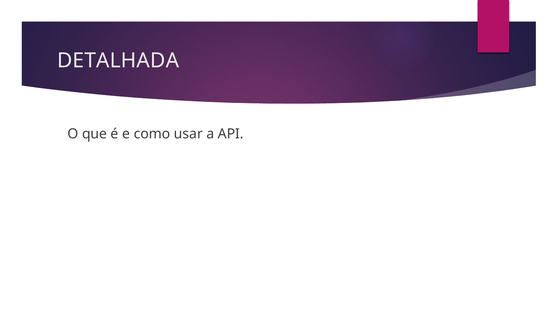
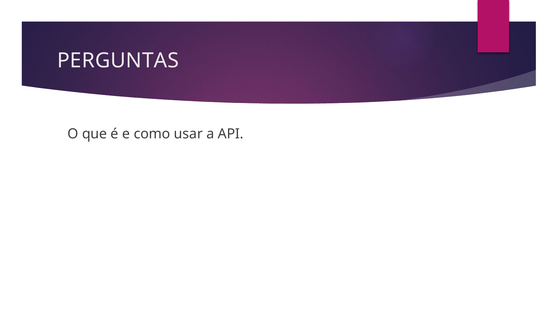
DETALHADA: DETALHADA -> PERGUNTAS (118, 61)
